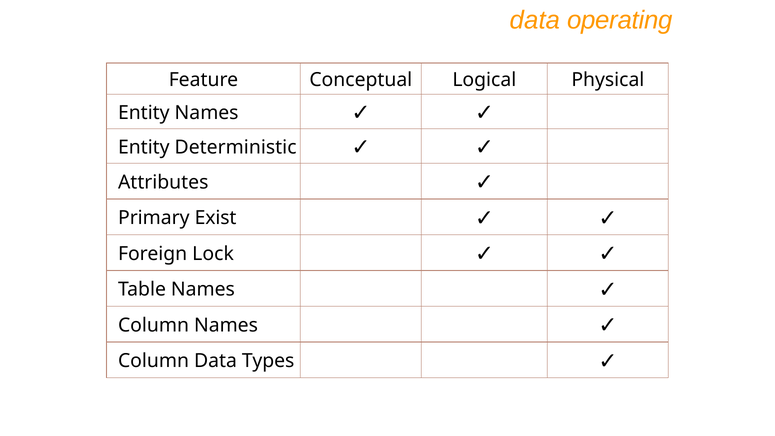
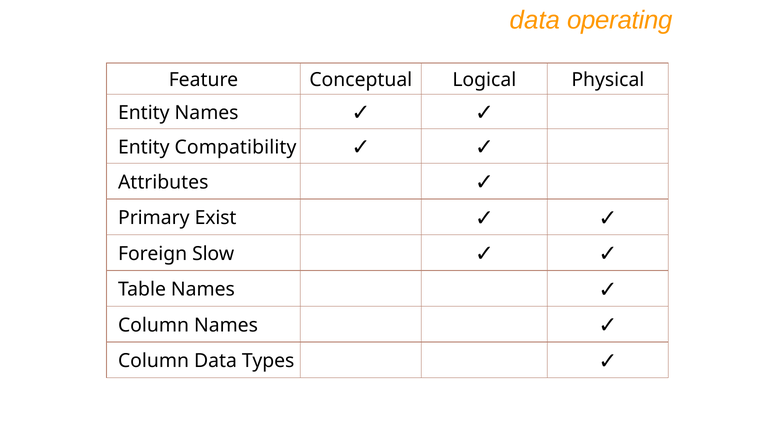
Deterministic: Deterministic -> Compatibility (236, 147)
Lock: Lock -> Slow (213, 254)
